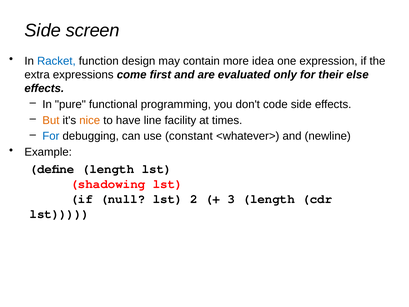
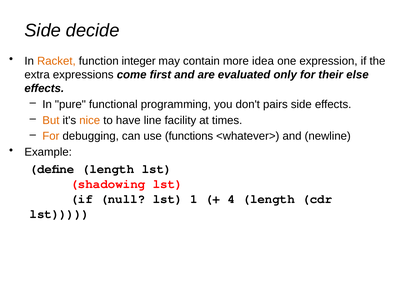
screen: screen -> decide (93, 30)
Racket colour: blue -> orange (56, 61)
design: design -> integer (139, 61)
code: code -> pairs (275, 104)
For colour: blue -> orange (51, 136)
constant: constant -> functions (189, 136)
2: 2 -> 1 (194, 199)
3: 3 -> 4 (231, 199)
